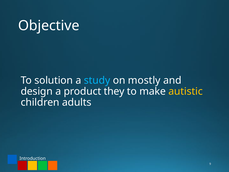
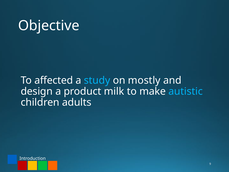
solution: solution -> affected (54, 80)
they: they -> milk (114, 91)
autistic colour: yellow -> light blue (186, 91)
